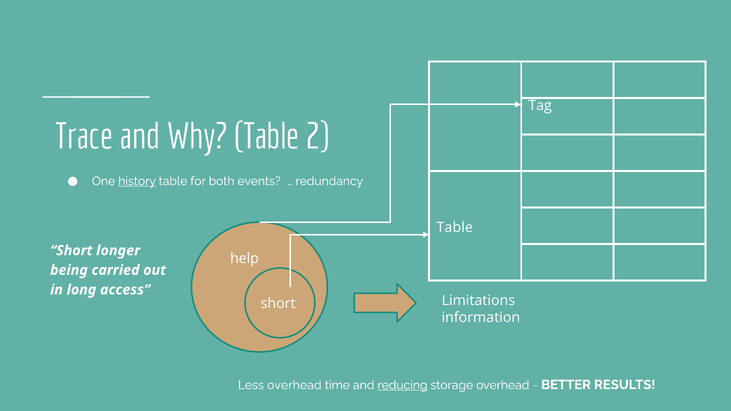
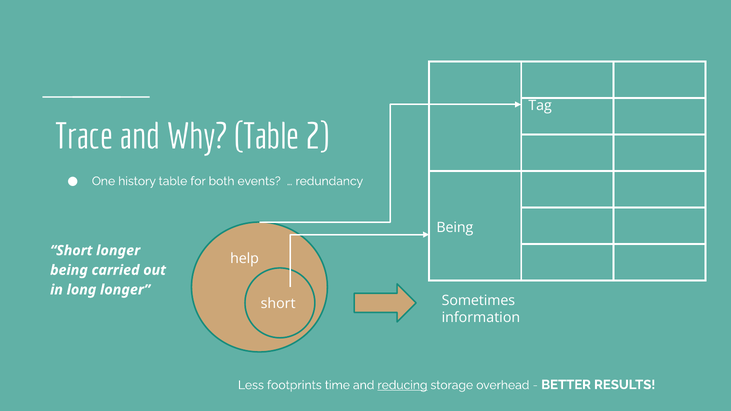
history underline: present -> none (137, 181)
Table: Table -> Being (455, 228)
long access: access -> longer (125, 290)
Limitations: Limitations -> Sometimes (478, 301)
Less overhead: overhead -> footprints (294, 385)
